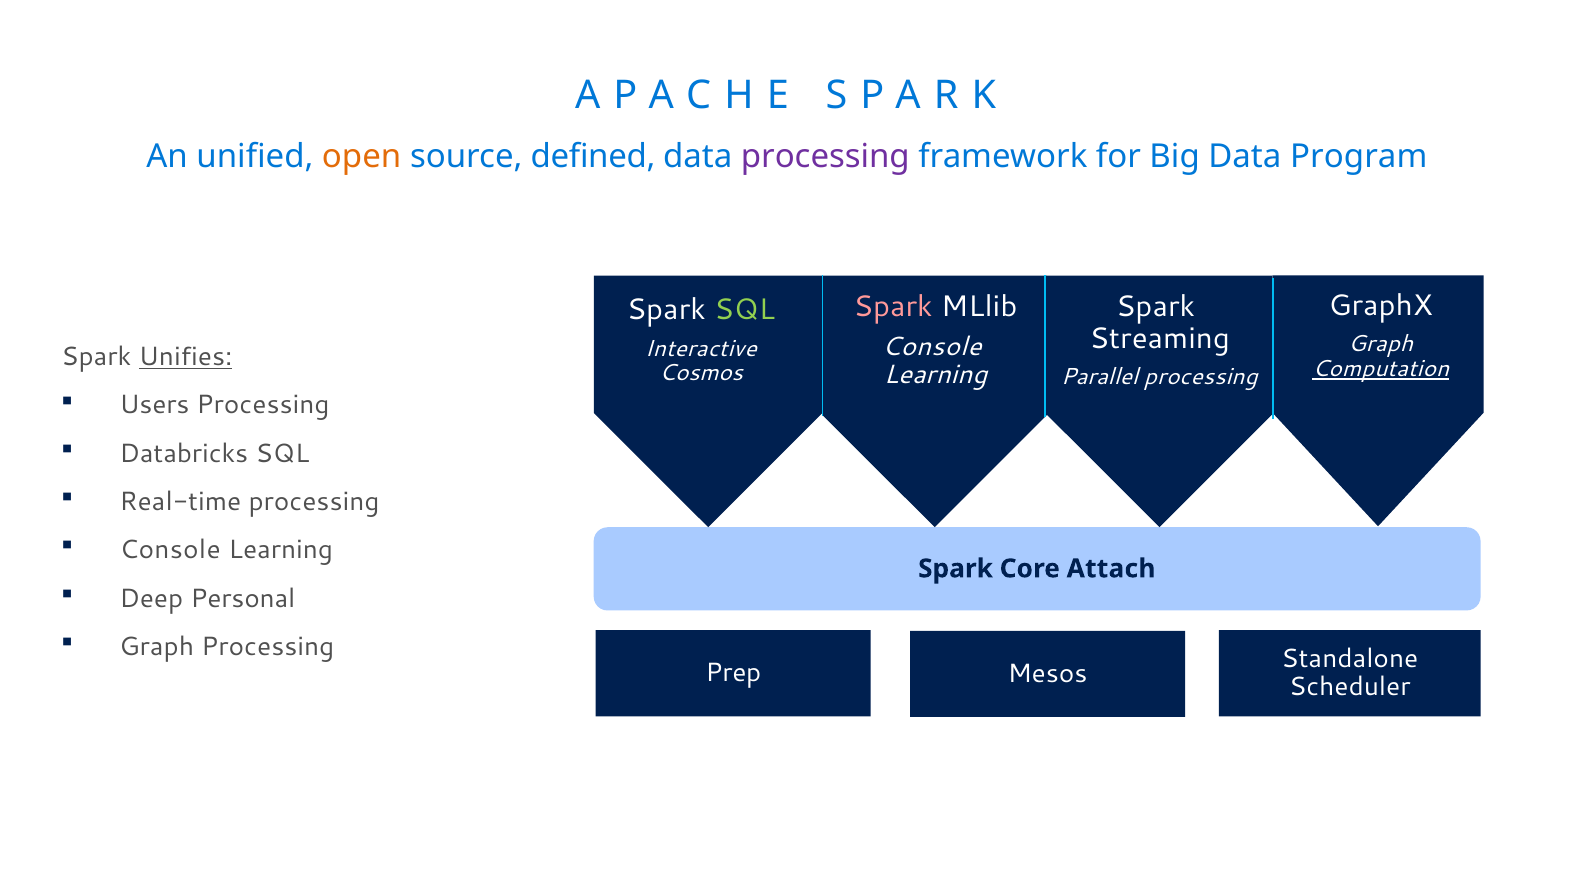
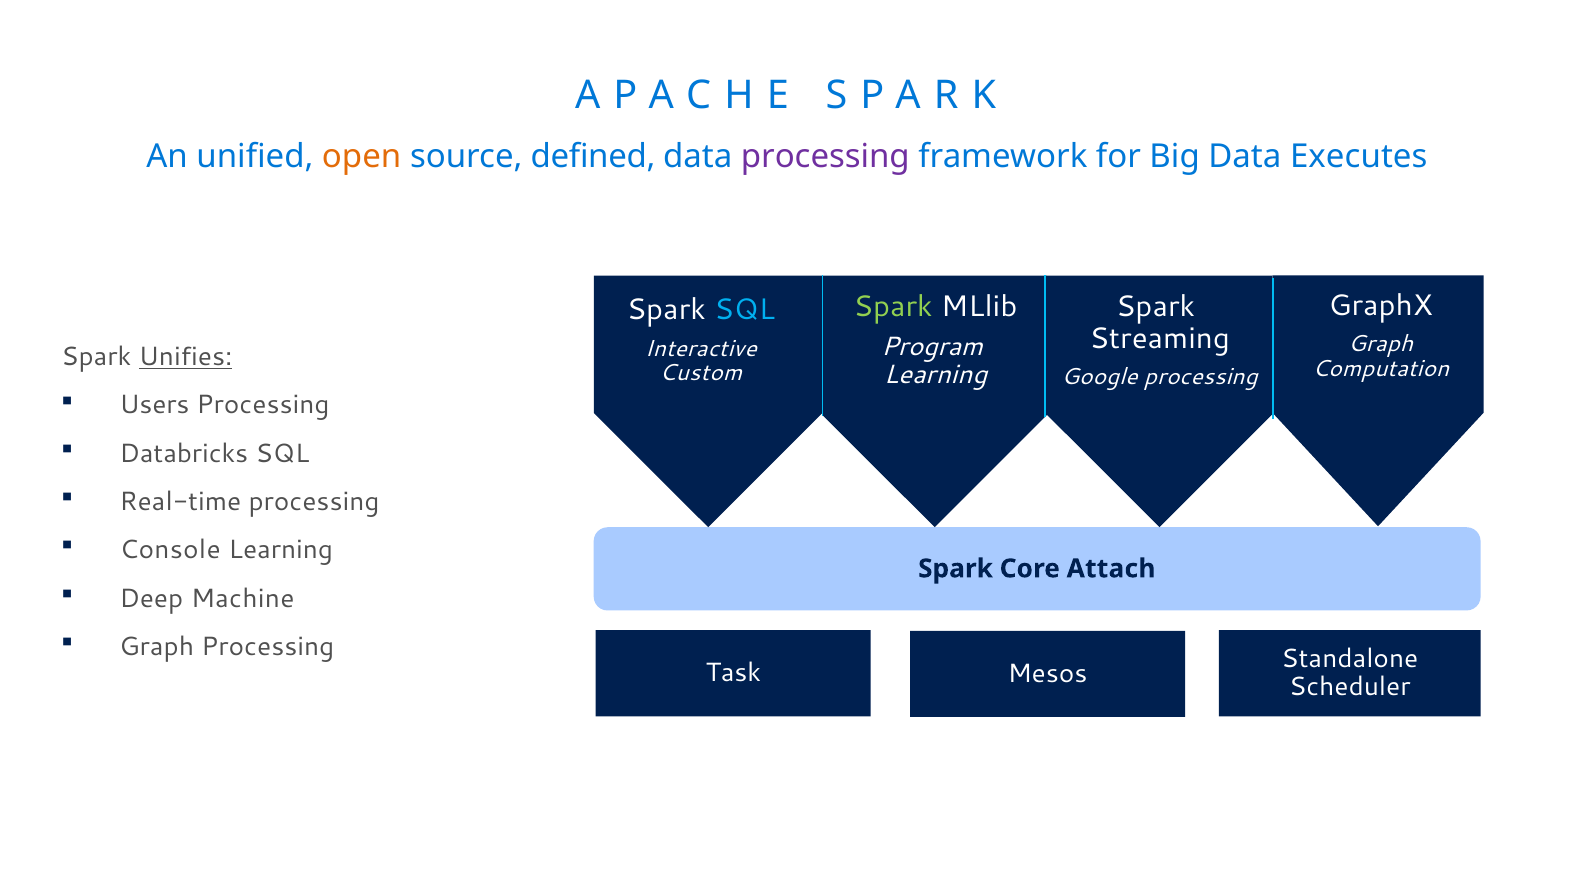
Data Program: Program -> Executes (1359, 156)
Spark colour: pink -> light green (893, 306)
SQL colour: light green -> light blue (744, 310)
Console: Console -> Program (932, 347)
Computation underline: present -> none (1381, 369)
Cosmos: Cosmos -> Custom (701, 374)
Parallel: Parallel -> Google (1099, 377)
Personal: Personal -> Machine (243, 599)
Prep: Prep -> Task (733, 673)
